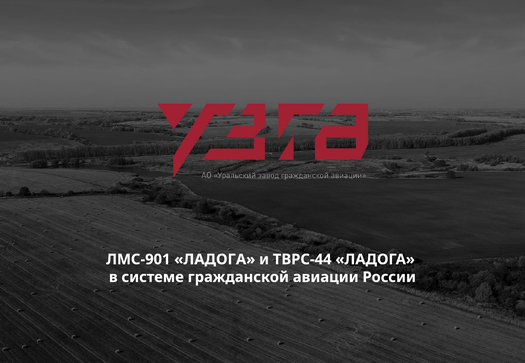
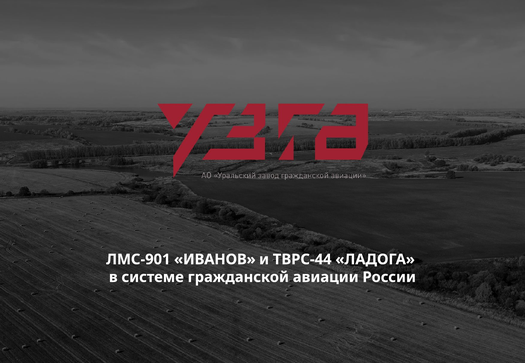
ЛМС-901 ЛАДОГА: ЛАДОГА -> ИВАНОВ (215, 260)
